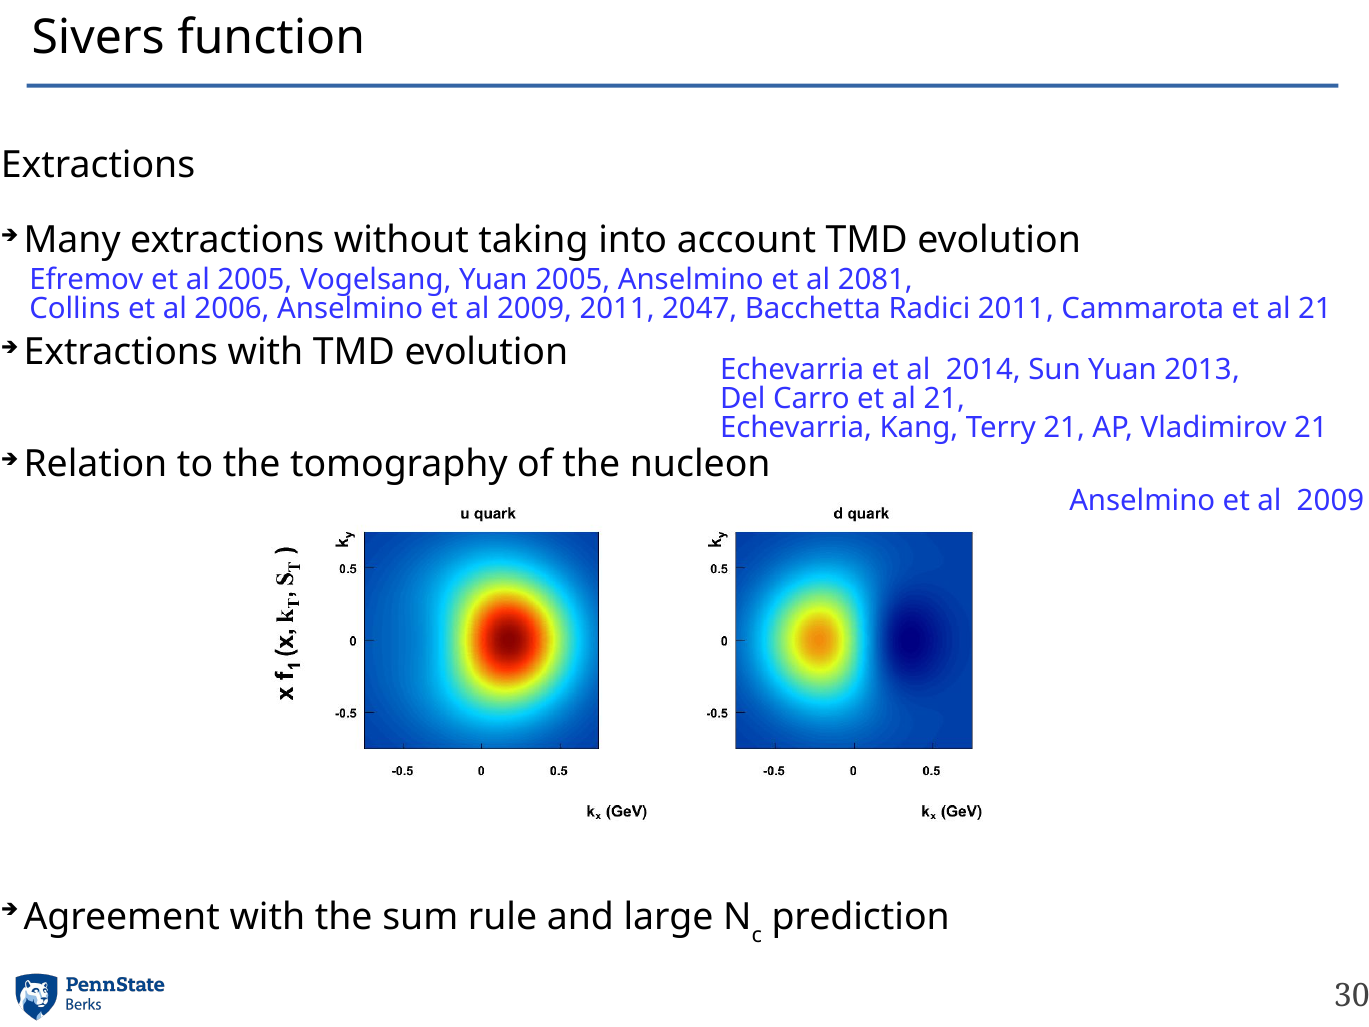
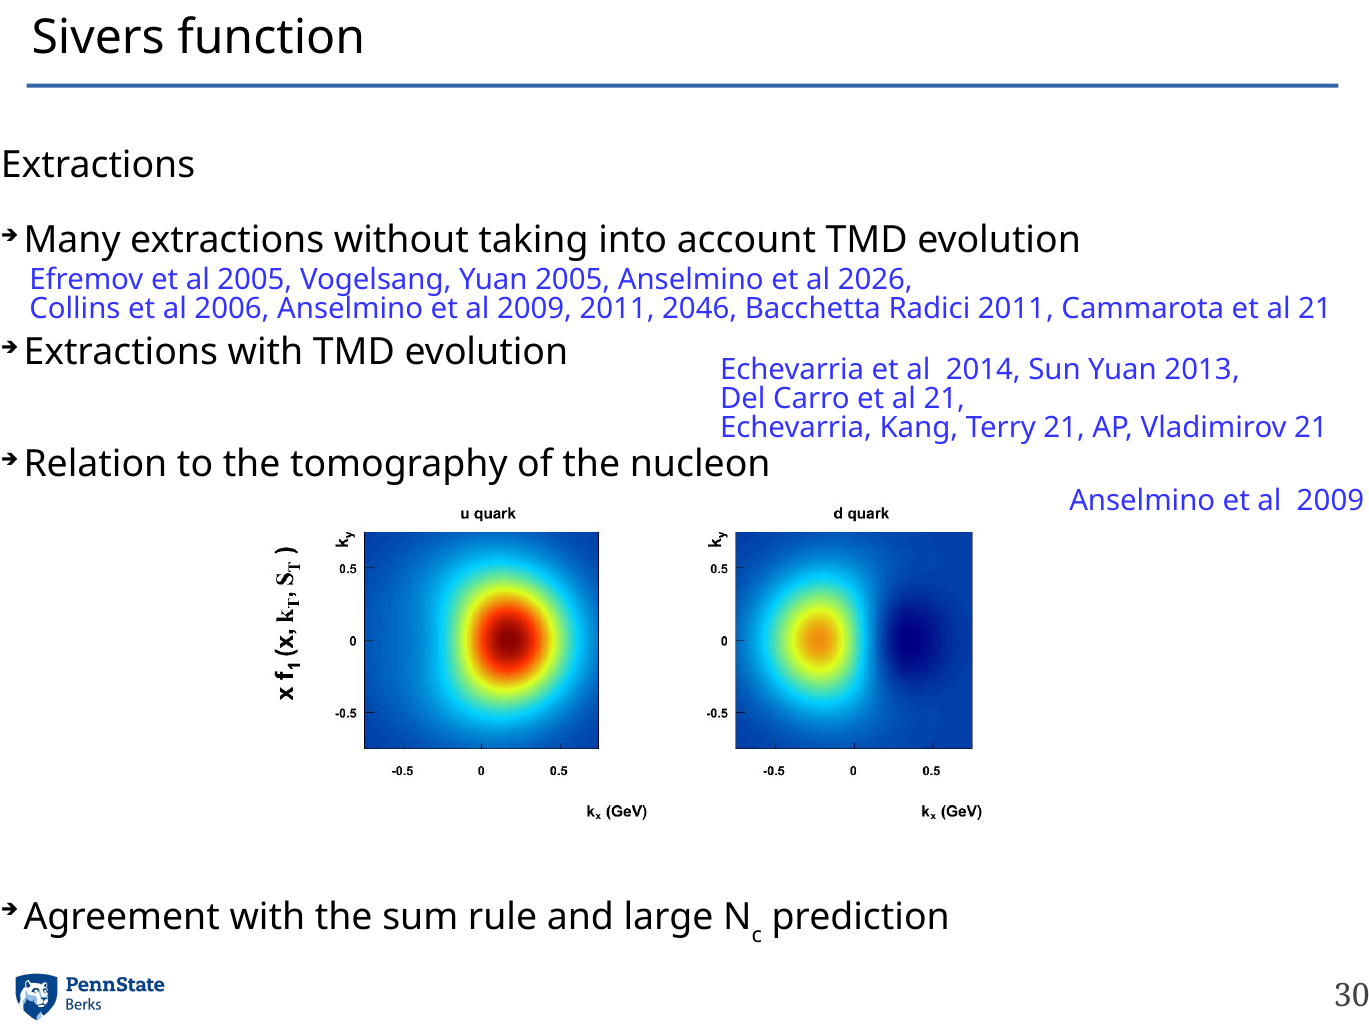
2081: 2081 -> 2026 (875, 280)
2047: 2047 -> 2046 (700, 309)
